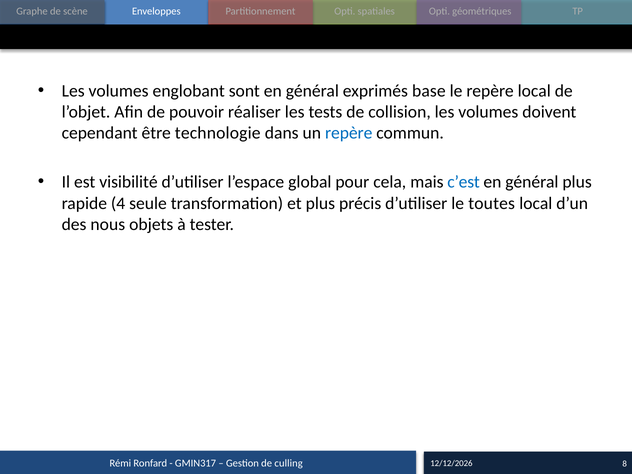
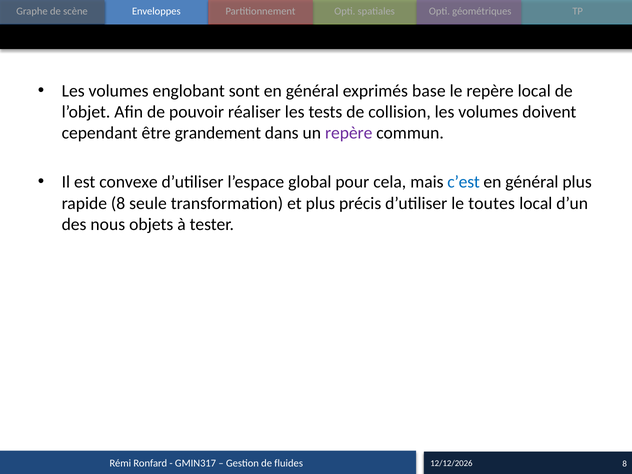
technologie: technologie -> grandement (218, 133)
repère colour: blue -> purple (349, 133)
visibilité: visibilité -> convexe (128, 182)
rapide 4: 4 -> 8 (118, 203)
culling: culling -> fluides (289, 463)
